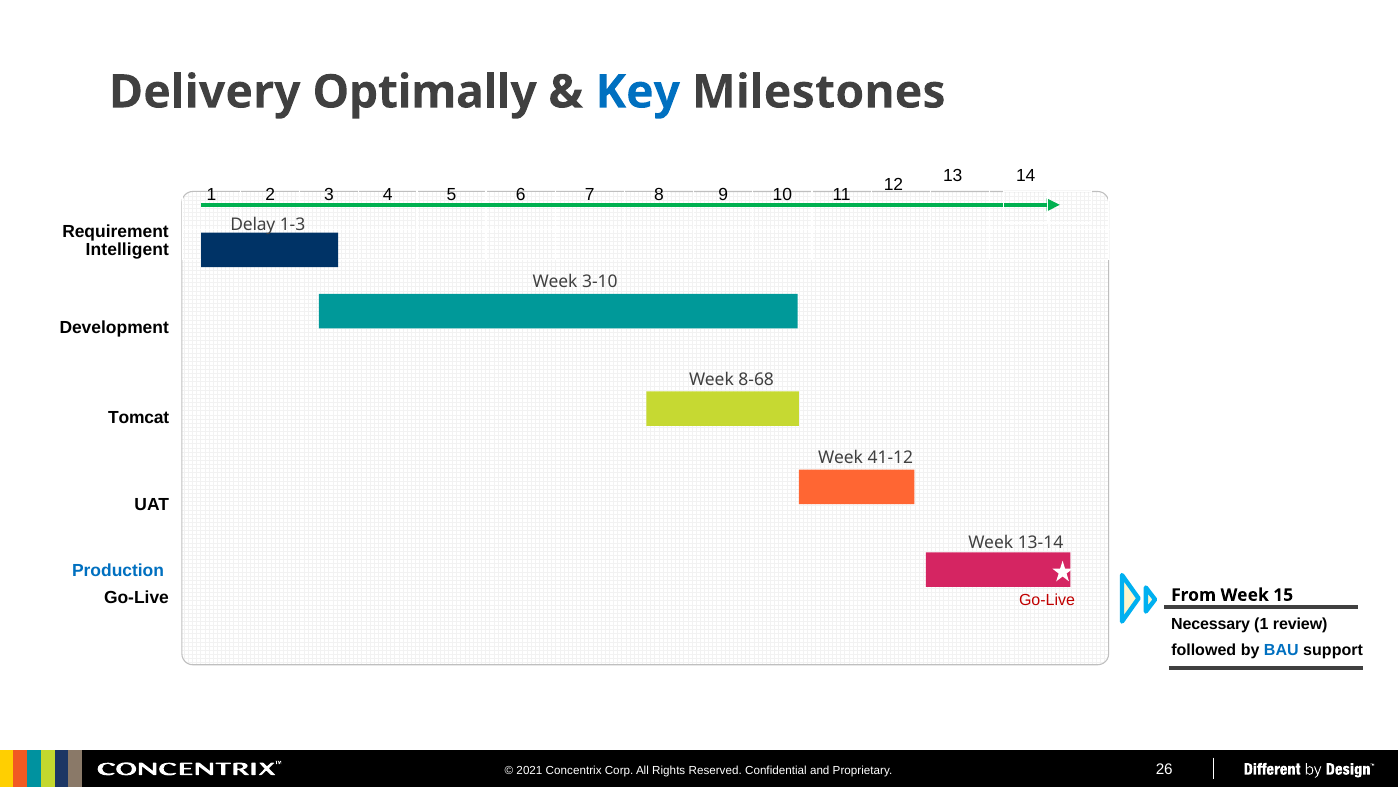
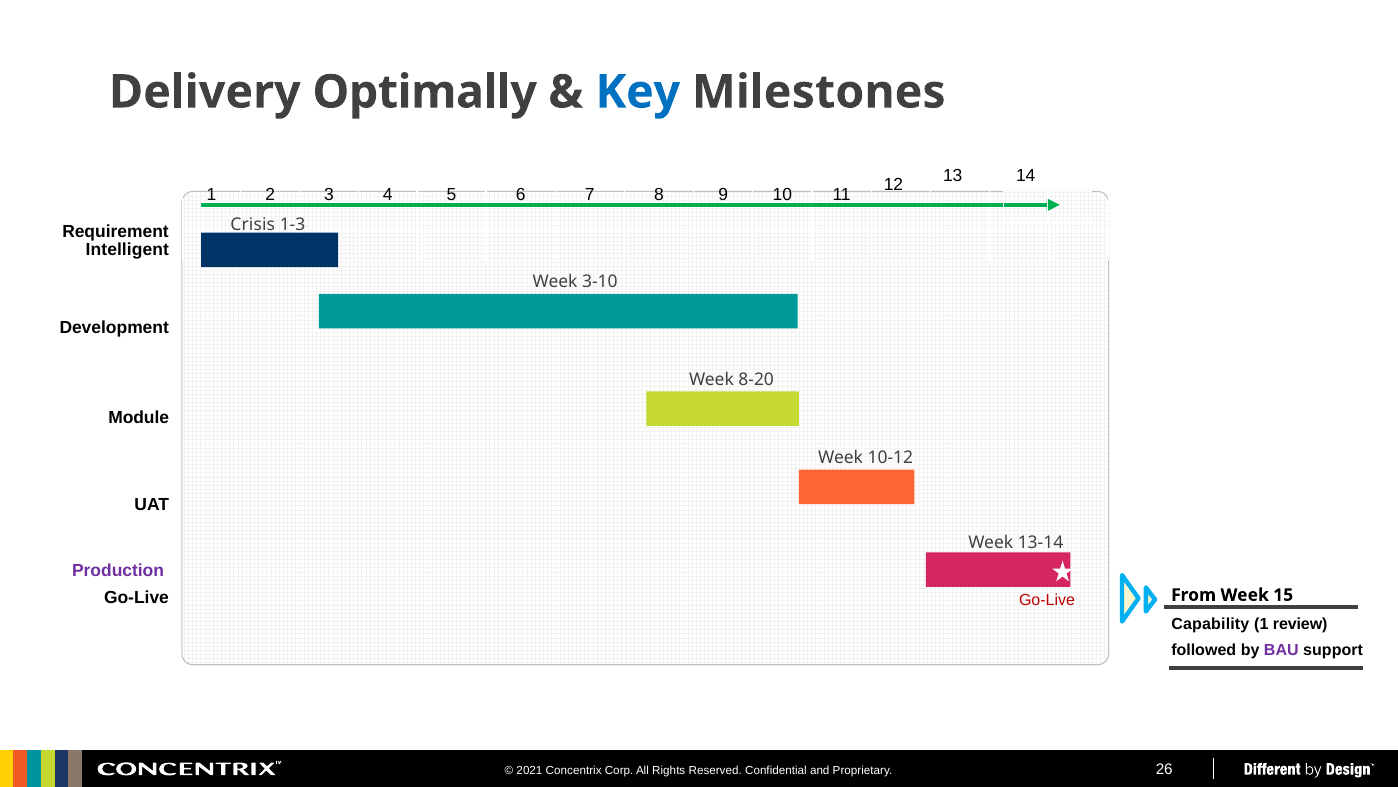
Delay: Delay -> Crisis (253, 224)
8-68: 8-68 -> 8-20 (756, 379)
Tomcat: Tomcat -> Module (139, 417)
41-12: 41-12 -> 10-12 (890, 457)
Production colour: blue -> purple (118, 570)
Necessary: Necessary -> Capability (1210, 624)
BAU colour: blue -> purple (1281, 650)
